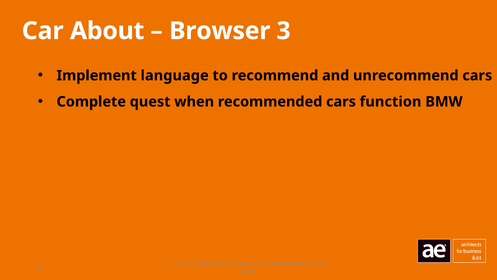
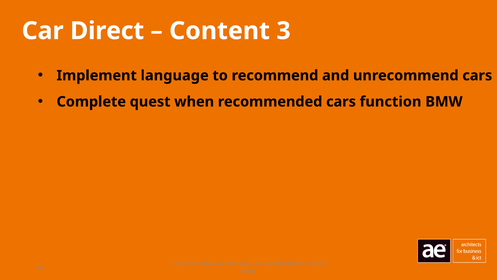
About: About -> Direct (107, 31)
Browser: Browser -> Content (220, 31)
